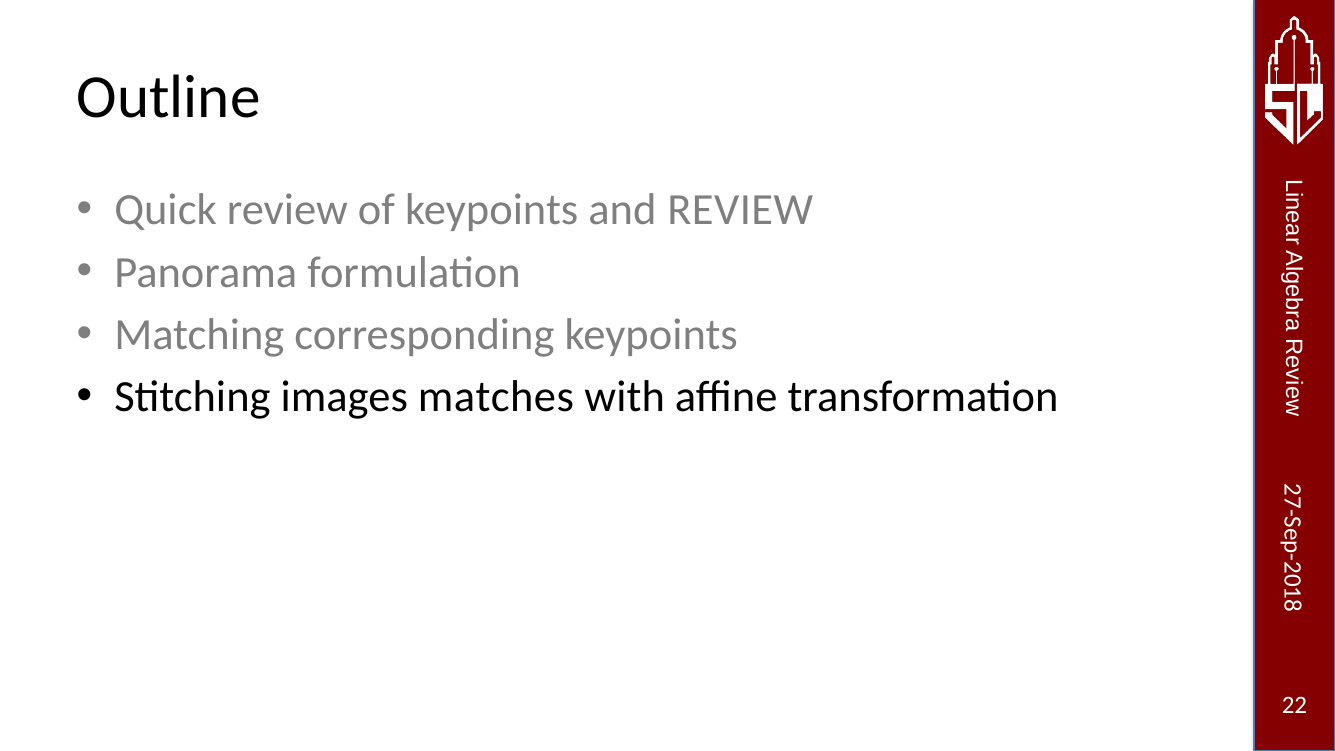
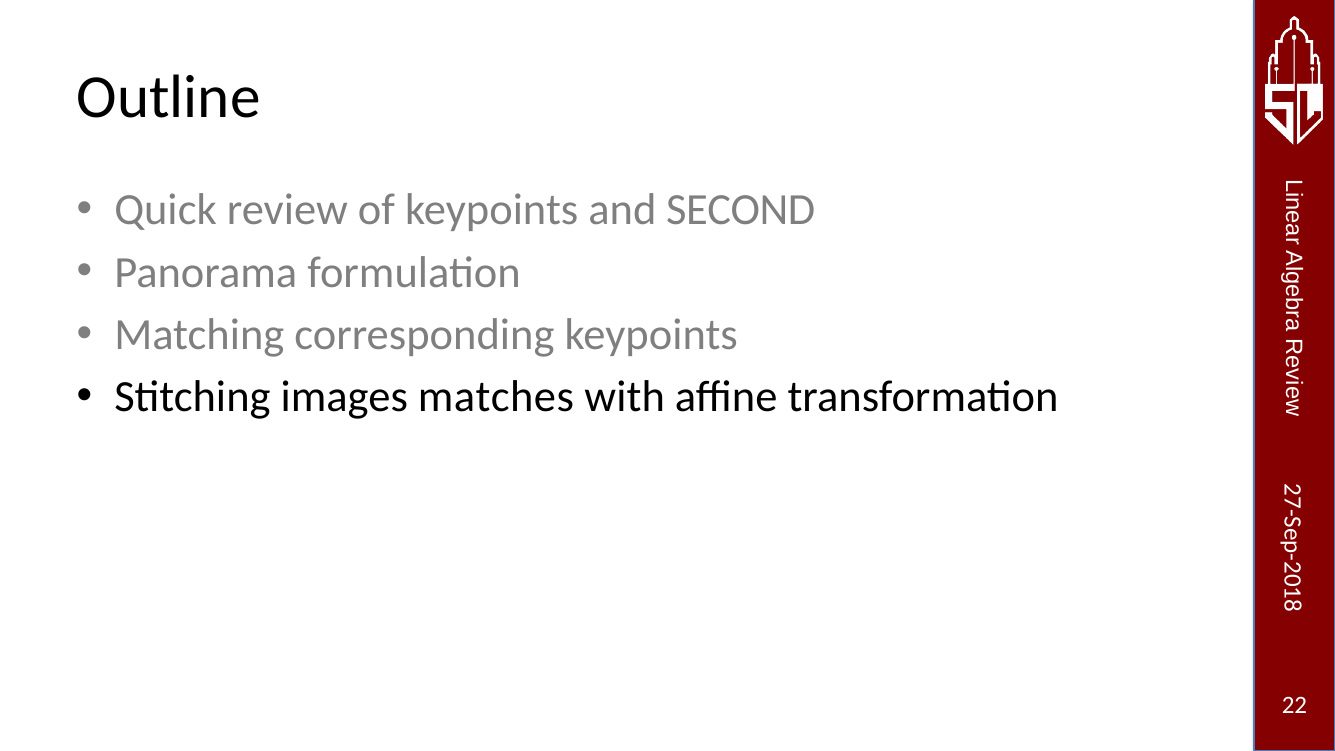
and REVIEW: REVIEW -> SECOND (741, 210)
